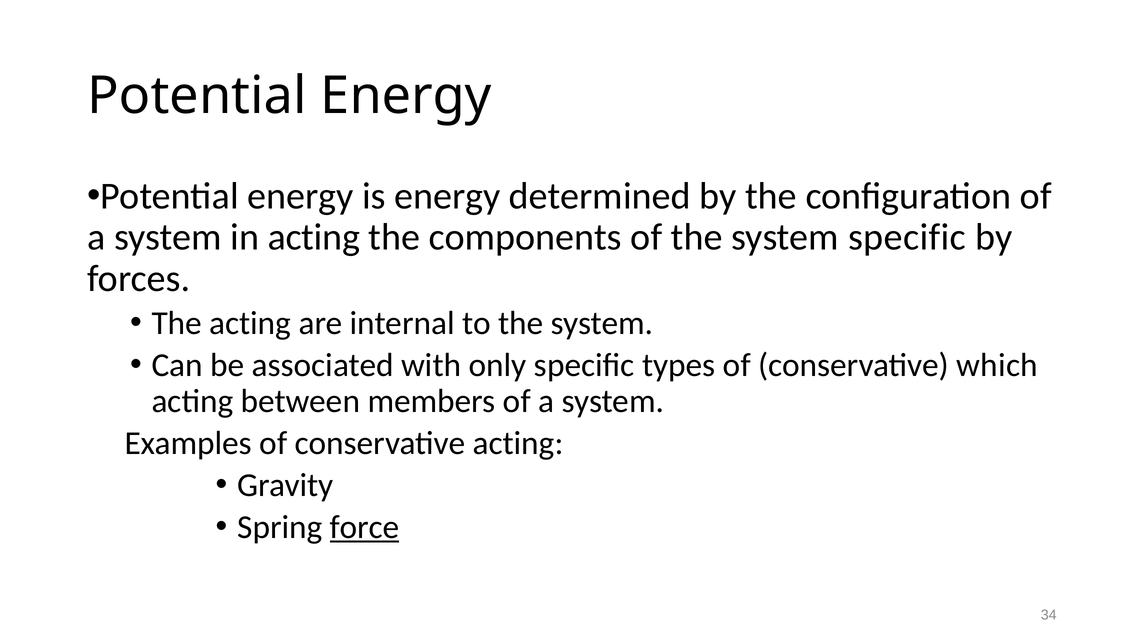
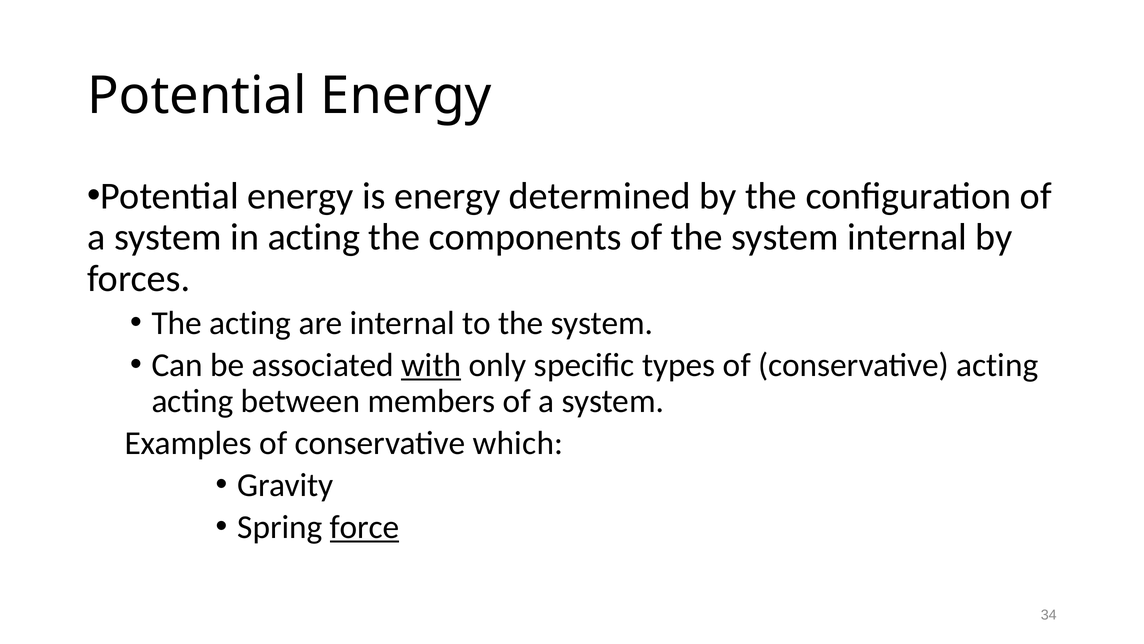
system specific: specific -> internal (907, 237)
with underline: none -> present (431, 365)
conservative which: which -> acting (997, 365)
conservative acting: acting -> which (518, 443)
